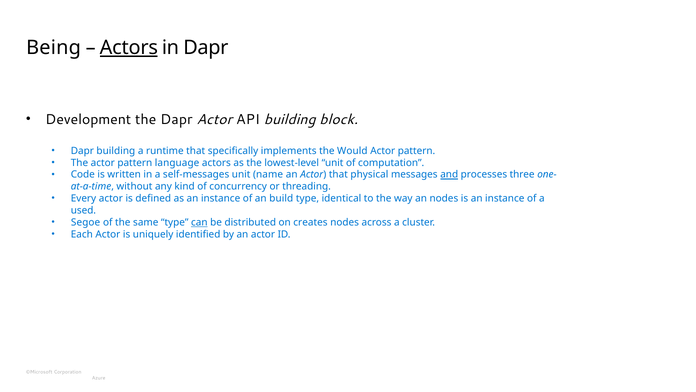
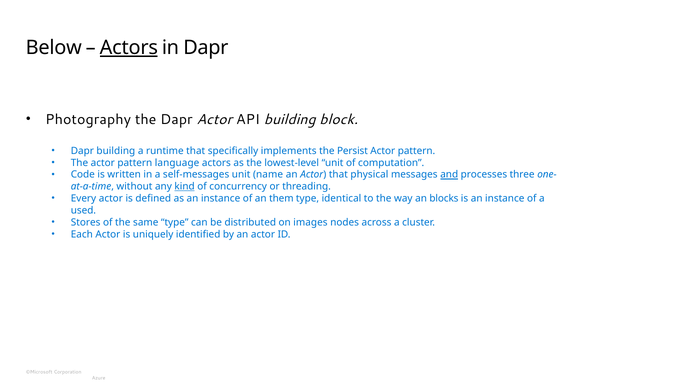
Being: Being -> Below (54, 48)
Development: Development -> Photography (88, 119)
Would: Would -> Persist (352, 151)
kind underline: none -> present (185, 186)
build: build -> them (281, 198)
an nodes: nodes -> blocks (444, 198)
Segoe: Segoe -> Stores (86, 222)
can underline: present -> none (199, 222)
creates: creates -> images (310, 222)
